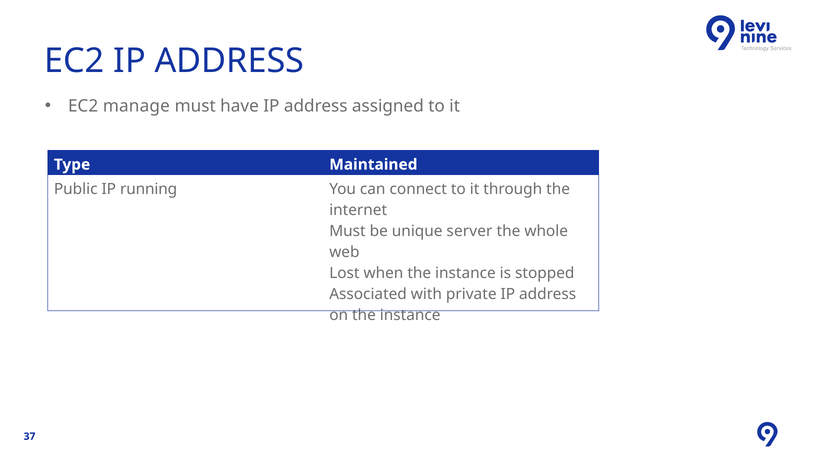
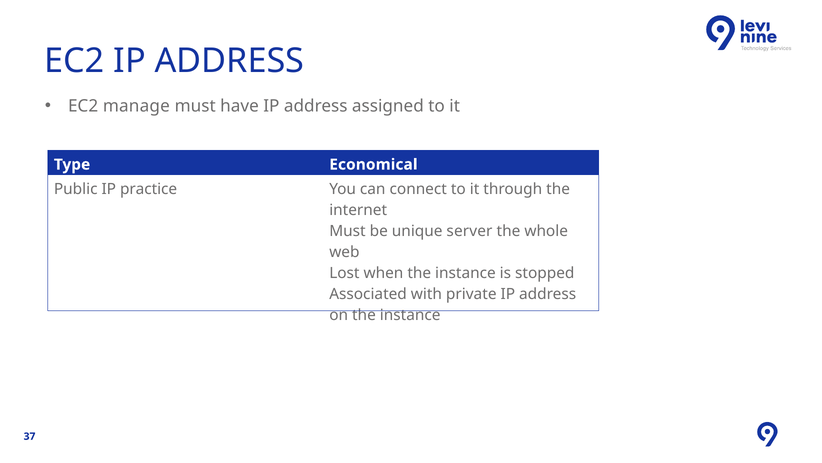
Maintained: Maintained -> Economical (373, 164)
running: running -> practice (149, 189)
